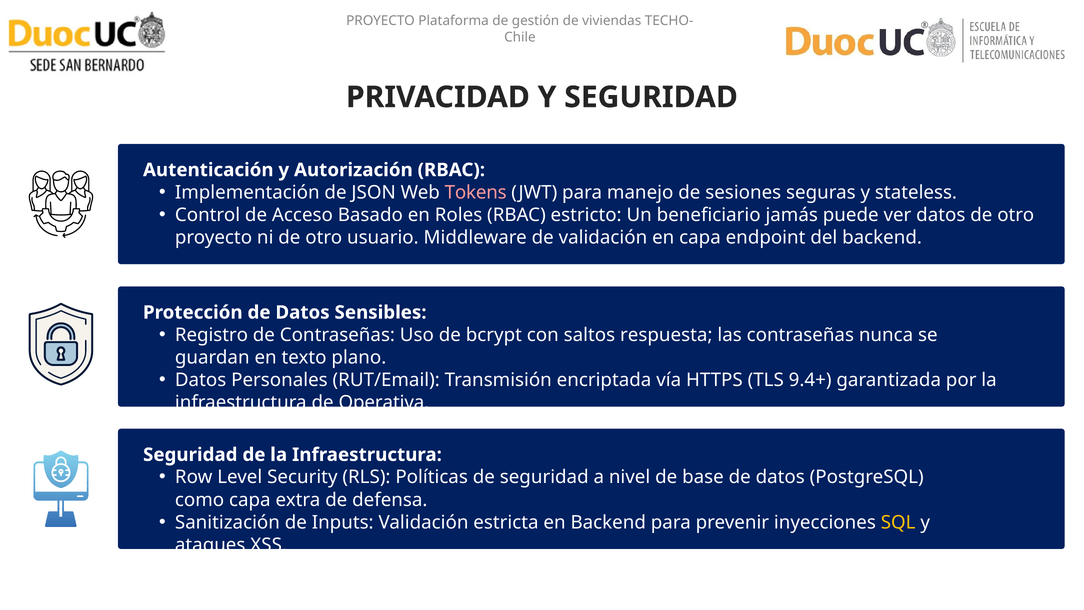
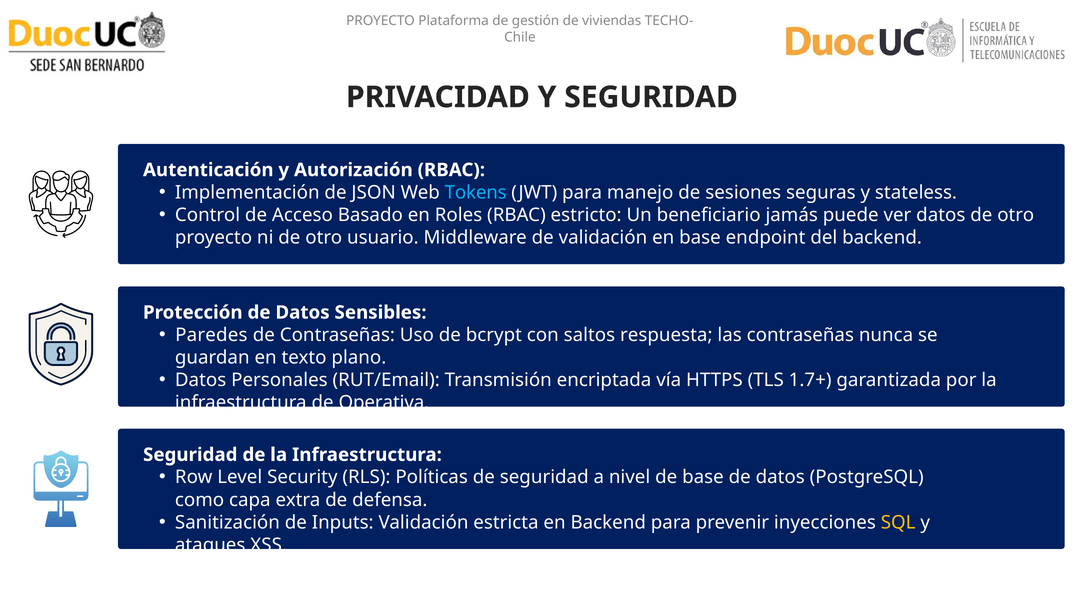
Tokens colour: pink -> light blue (476, 192)
en capa: capa -> base (700, 237)
Registro: Registro -> Paredes (211, 335)
9.4+: 9.4+ -> 1.7+ (810, 380)
